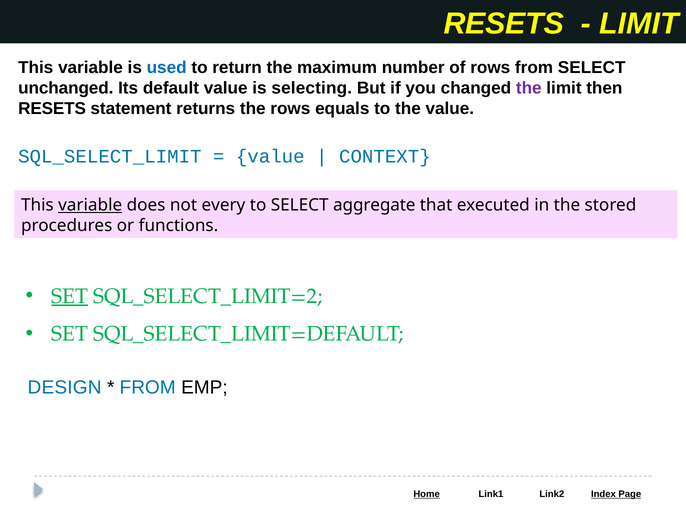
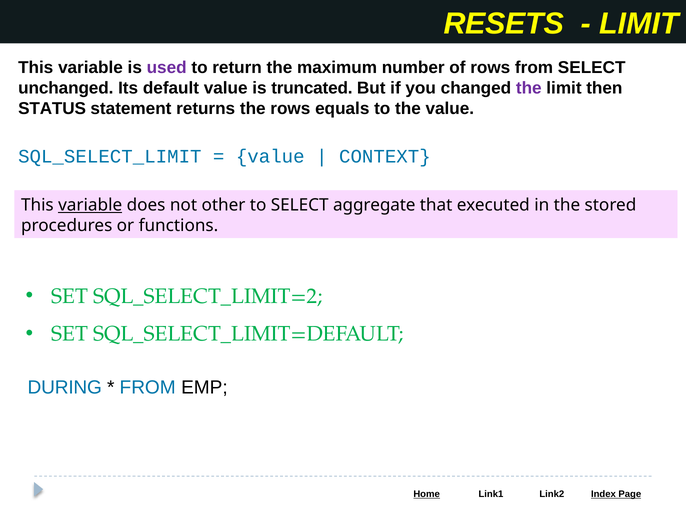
used colour: blue -> purple (167, 68)
selecting: selecting -> truncated (312, 88)
RESETS: RESETS -> STATUS (52, 109)
every: every -> other (223, 205)
SET underline: present -> none (70, 296)
DESIGN: DESIGN -> DURING (65, 388)
